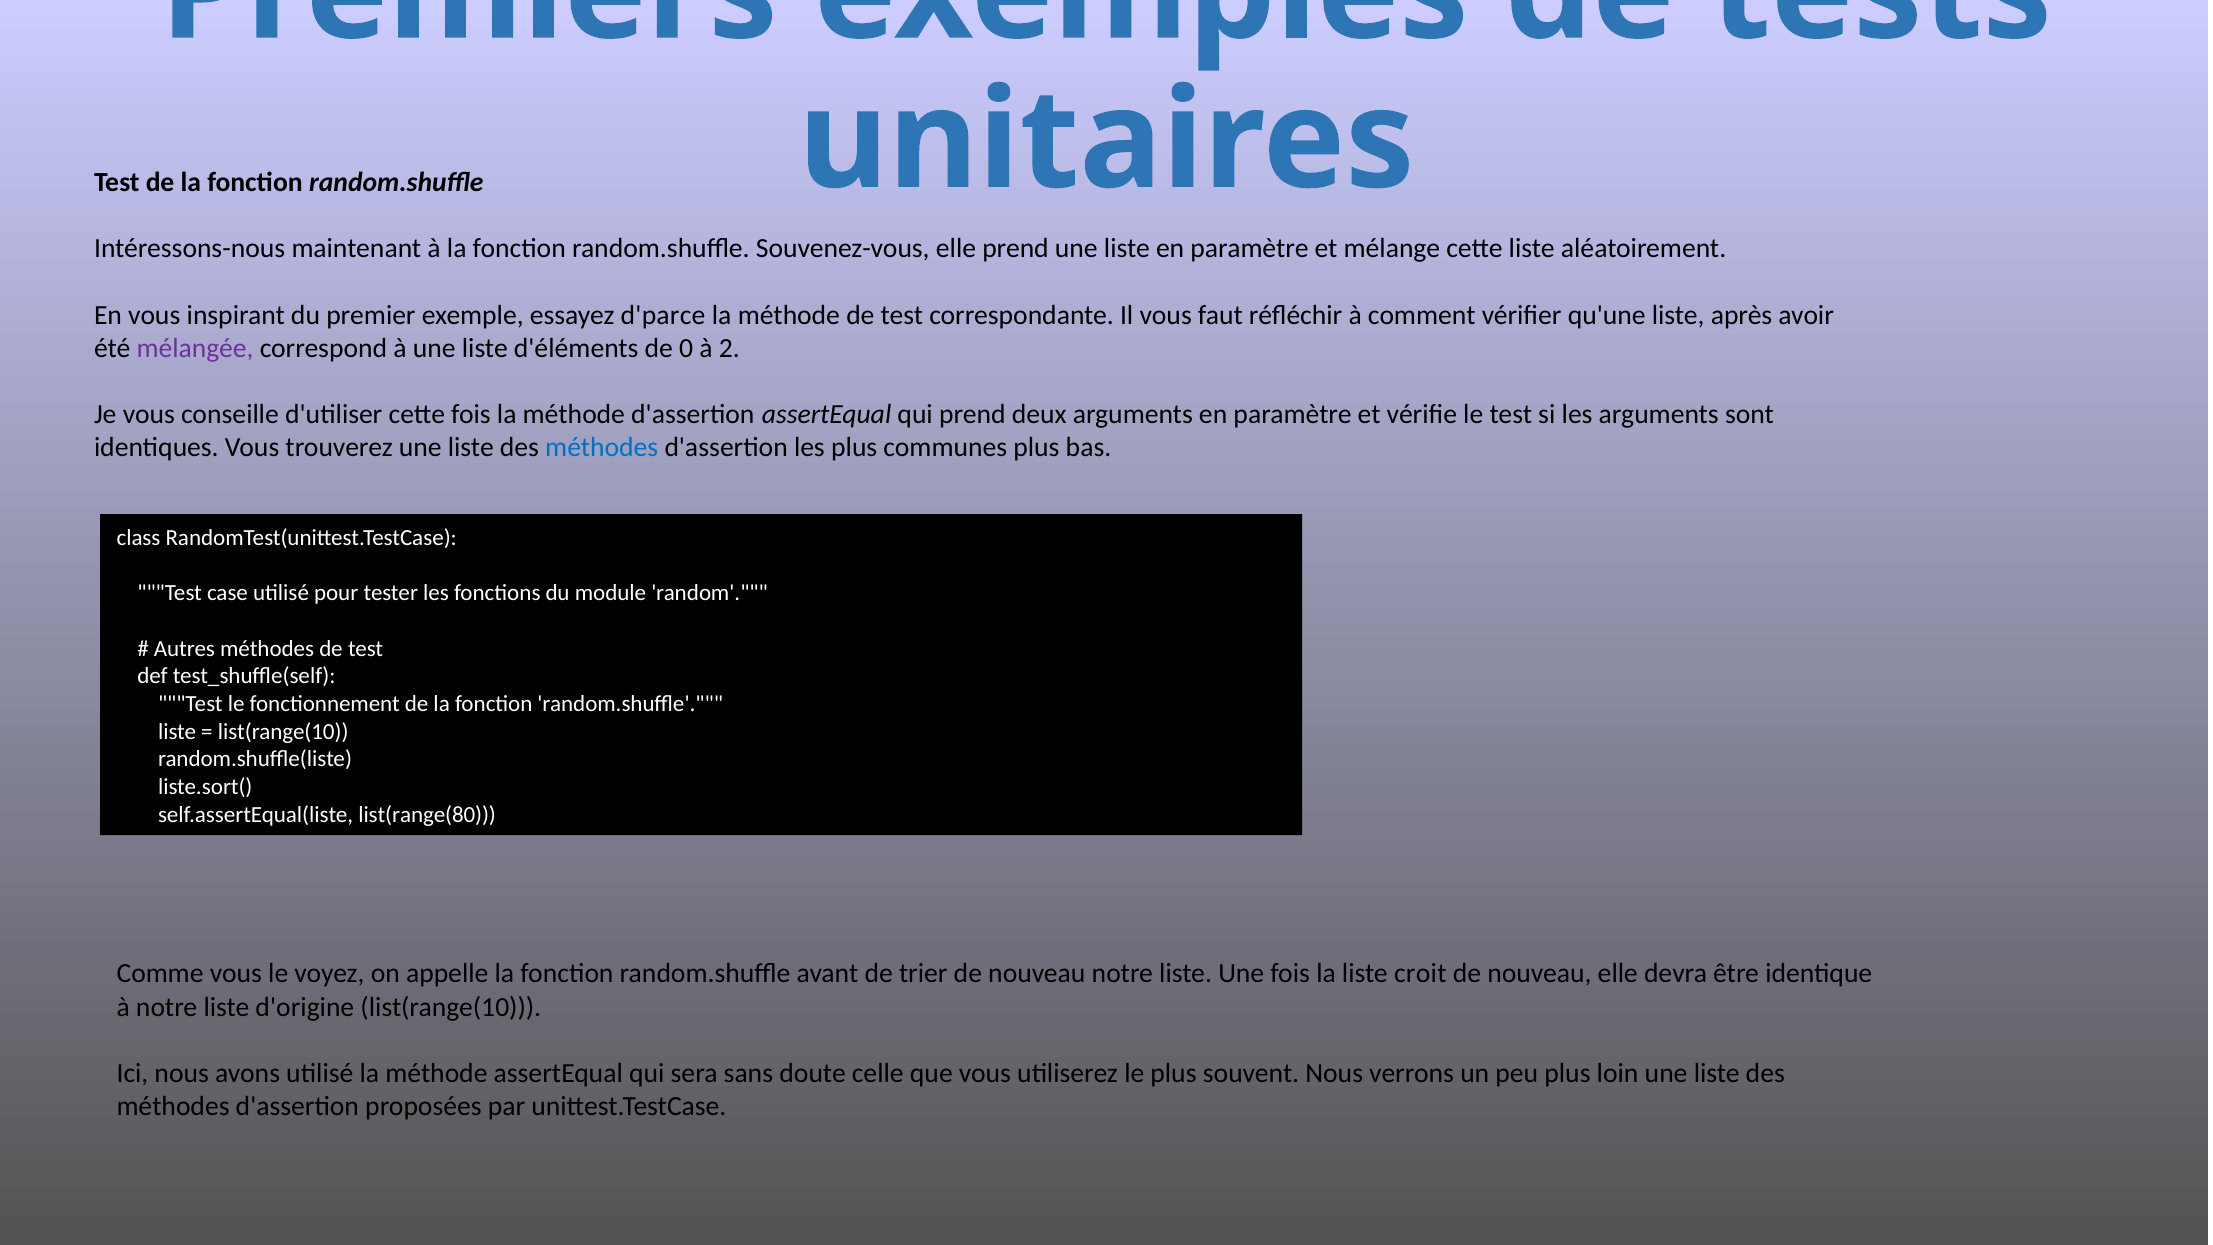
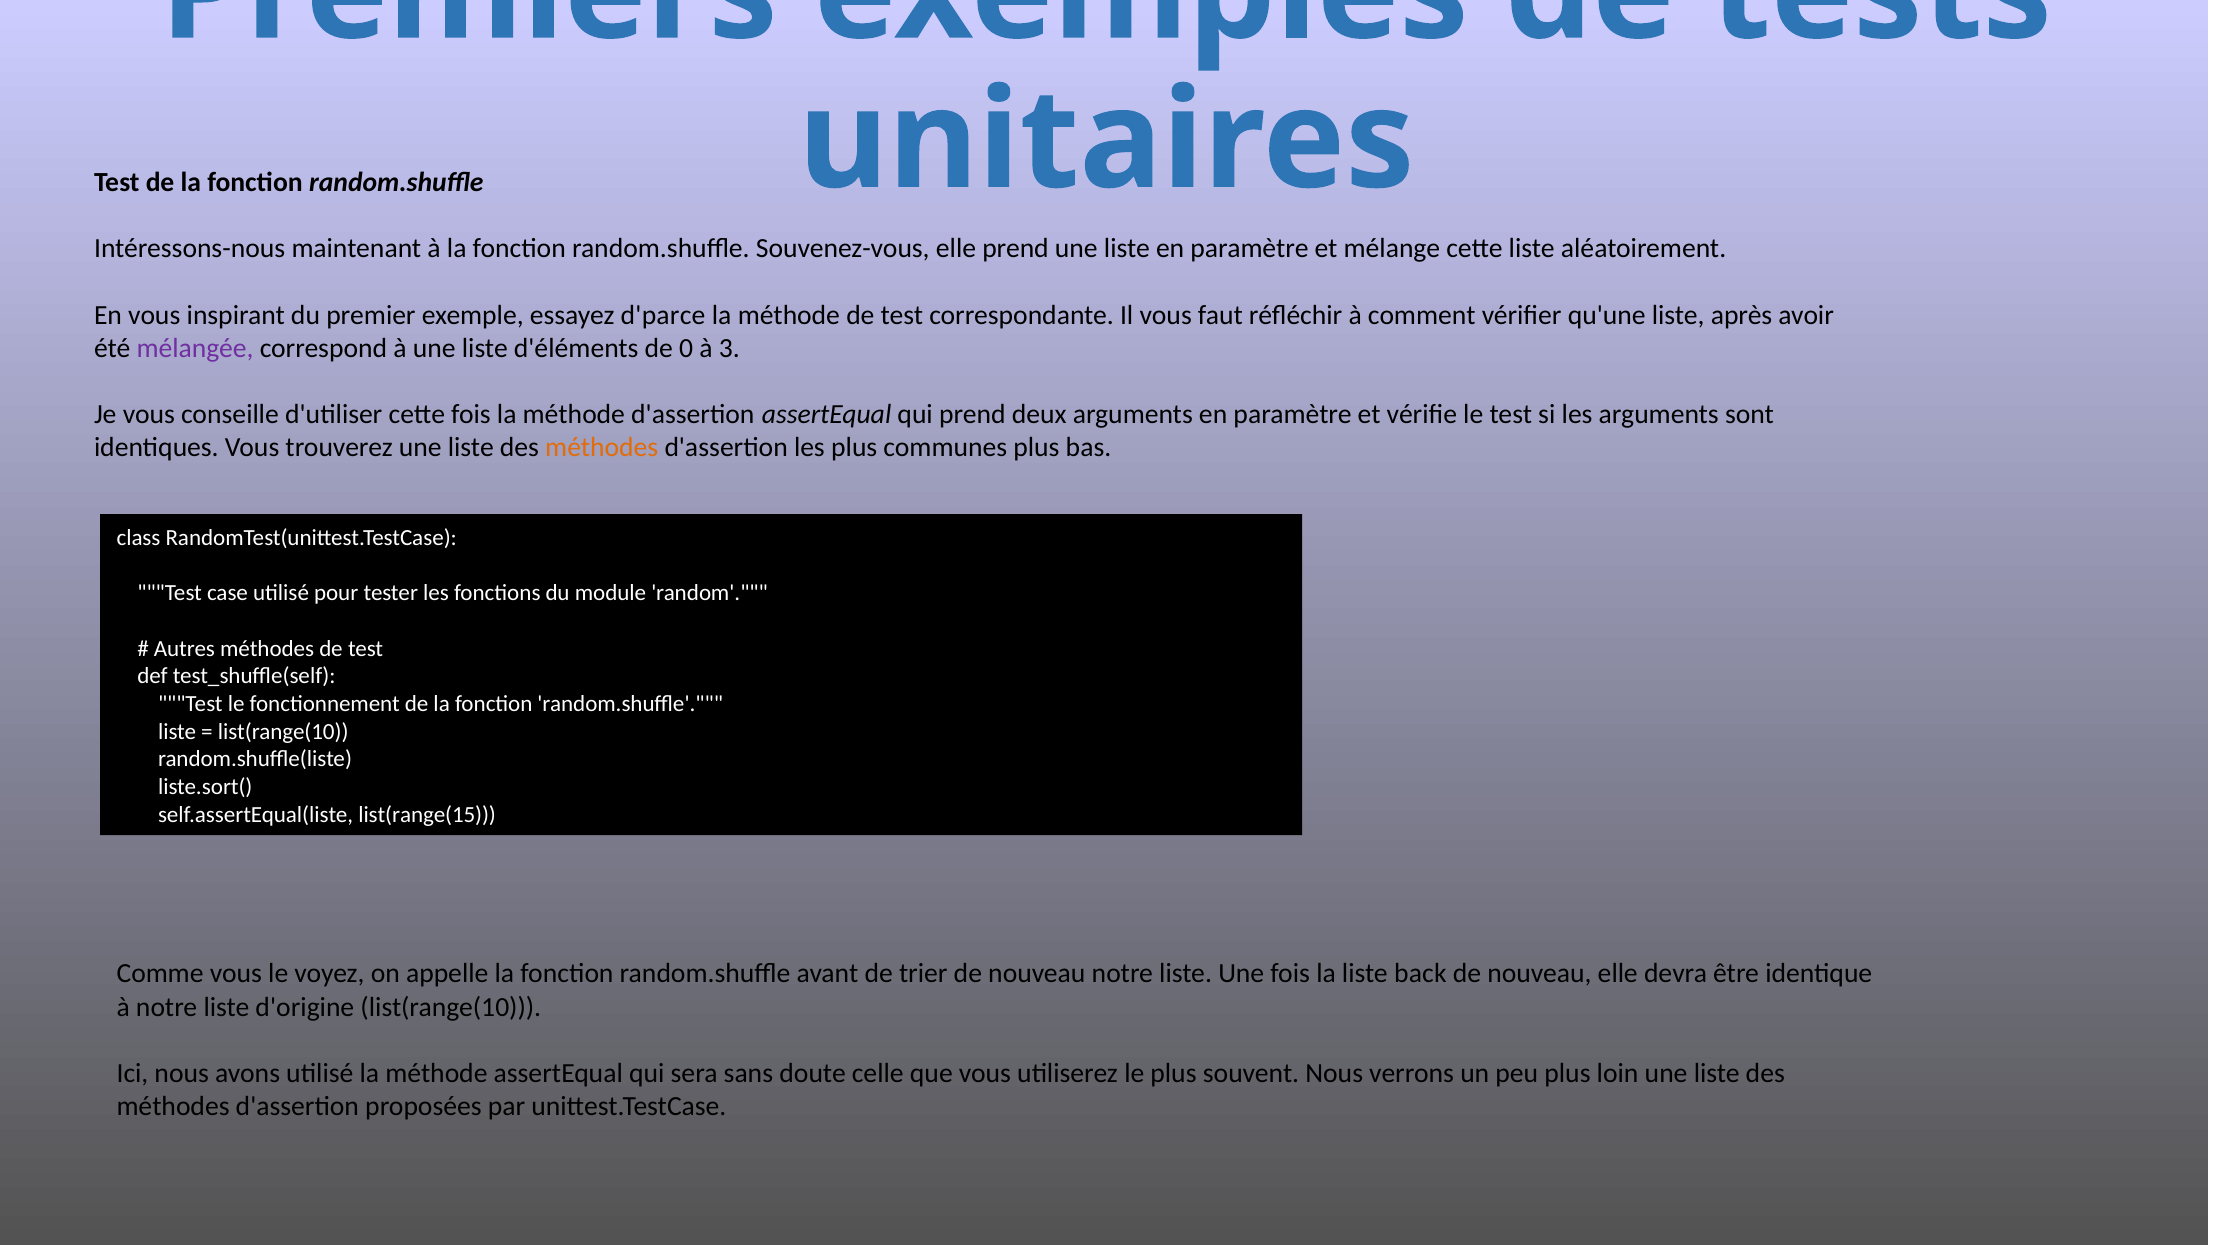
2: 2 -> 3 (729, 348)
méthodes colour: blue -> orange (602, 448)
list(range(80: list(range(80 -> list(range(15 (427, 815)
croit: croit -> back (1420, 974)
